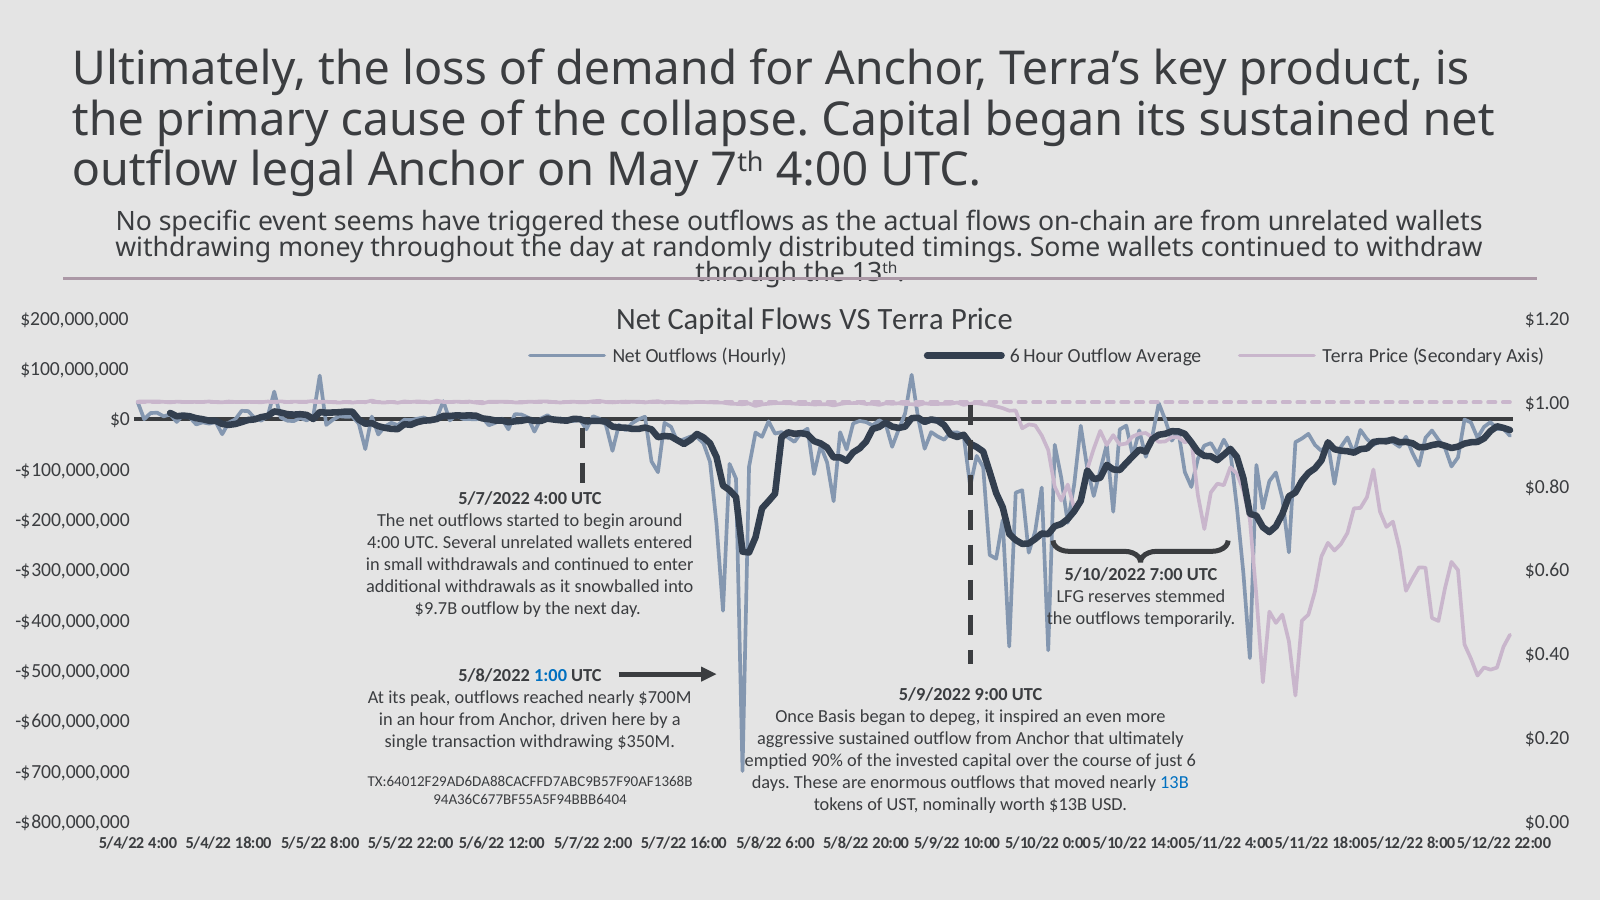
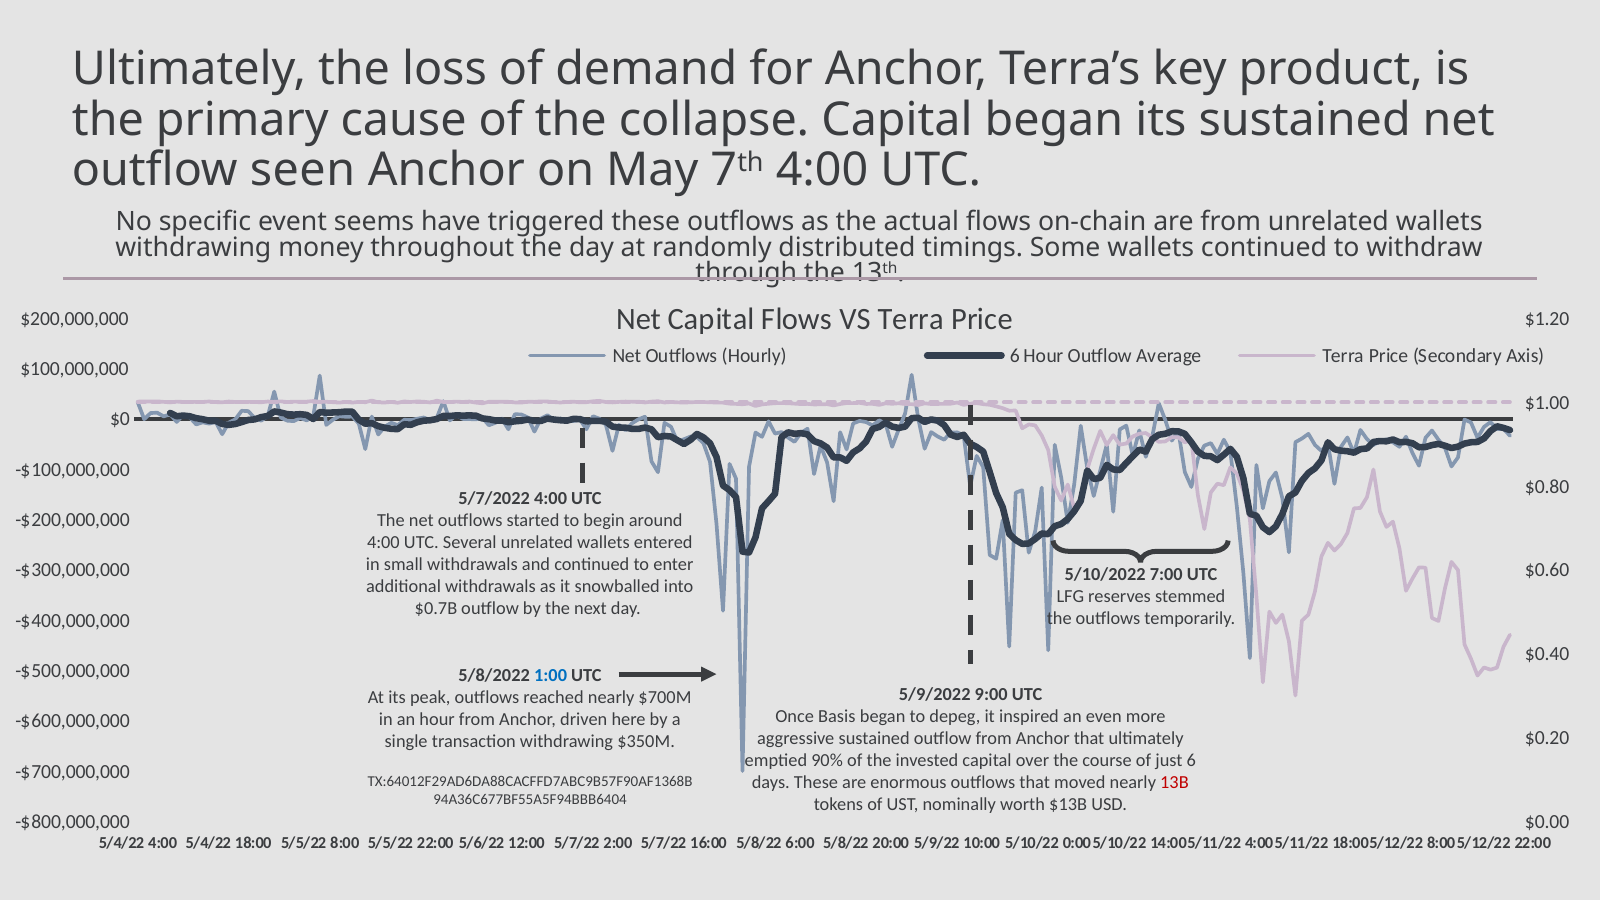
legal: legal -> seen (302, 170)
$9.7B: $9.7B -> $0.7B (436, 608)
13B colour: blue -> red (1174, 782)
